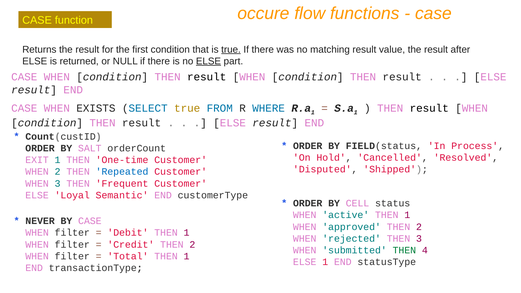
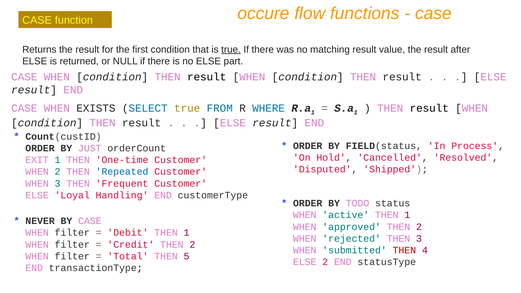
ELSE underline: present -> none (208, 61)
SALT: SALT -> JUST (90, 148)
Semantic: Semantic -> Handling (122, 195)
CELL: CELL -> TODO (358, 203)
THEN colour: green -> red (404, 250)
Total THEN 1: 1 -> 5 (187, 256)
ELSE 1: 1 -> 2 (325, 262)
